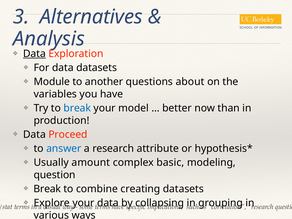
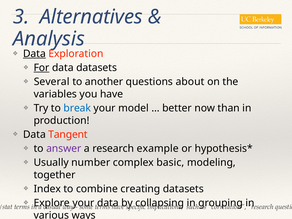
For underline: none -> present (42, 68)
Module: Module -> Several (52, 82)
Proceed: Proceed -> Tangent (68, 135)
answer colour: blue -> purple (64, 149)
attribute: attribute -> example (158, 149)
amount: amount -> number (91, 163)
question: question -> together (55, 175)
Break: Break -> Index (47, 189)
